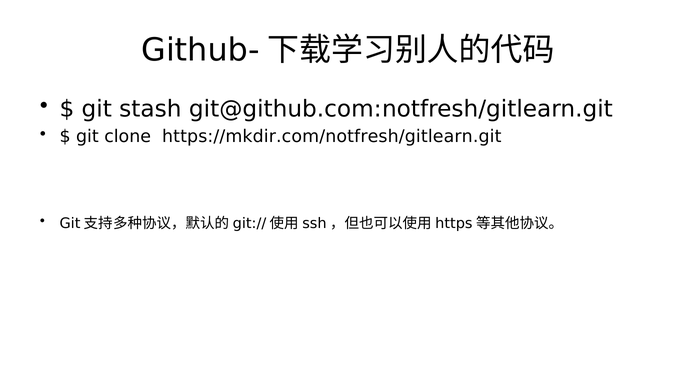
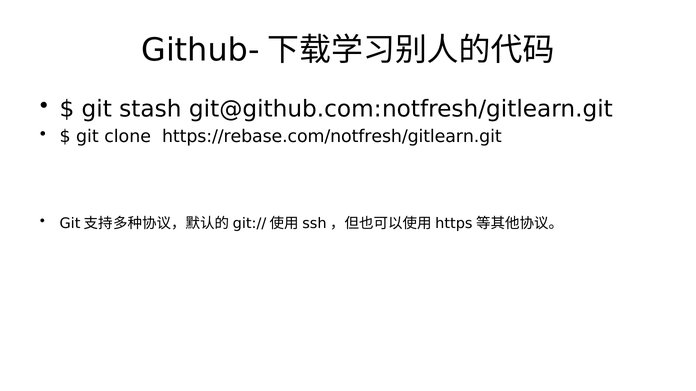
https://mkdir.com/notfresh/gitlearn.git: https://mkdir.com/notfresh/gitlearn.git -> https://rebase.com/notfresh/gitlearn.git (332, 137)
